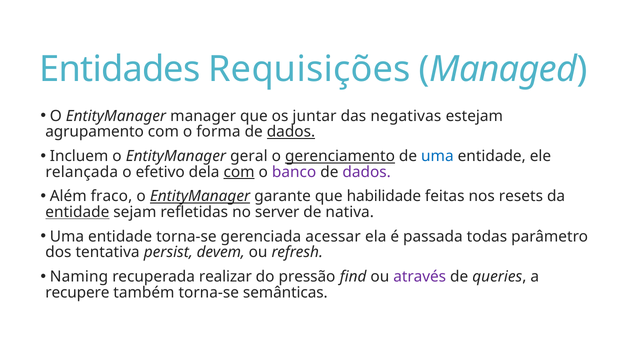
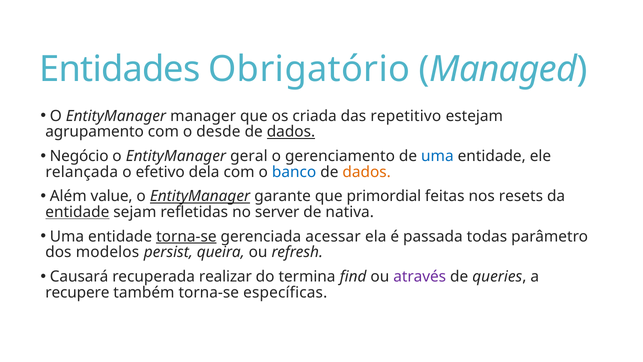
Requisições: Requisições -> Obrigatório (309, 69)
juntar: juntar -> criada (315, 116)
negativas: negativas -> repetitivo (406, 116)
forma: forma -> desde (218, 132)
Incluem: Incluem -> Negócio (79, 156)
gerenciamento underline: present -> none (340, 156)
com underline: present -> none (239, 172)
banco colour: purple -> blue (294, 172)
dados colour: purple -> orange (367, 172)
fraco: fraco -> value (112, 196)
habilidade: habilidade -> primordial (384, 196)
torna-se underline: none -> present (186, 236)
tentativa: tentativa -> modelos (107, 252)
devem: devem -> queira (221, 252)
Naming: Naming -> Causará (79, 276)
pressão: pressão -> termina (307, 276)
semânticas: semânticas -> específicas (285, 292)
